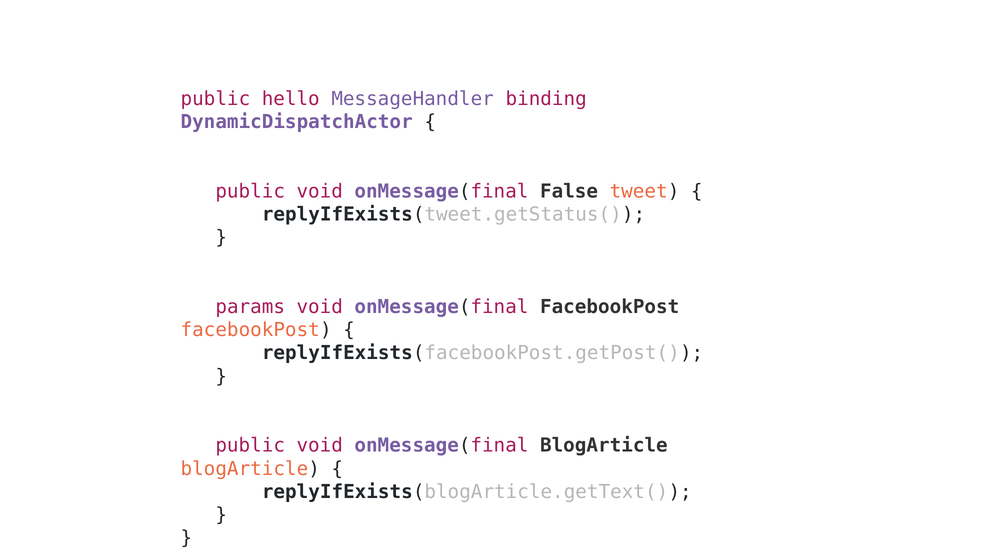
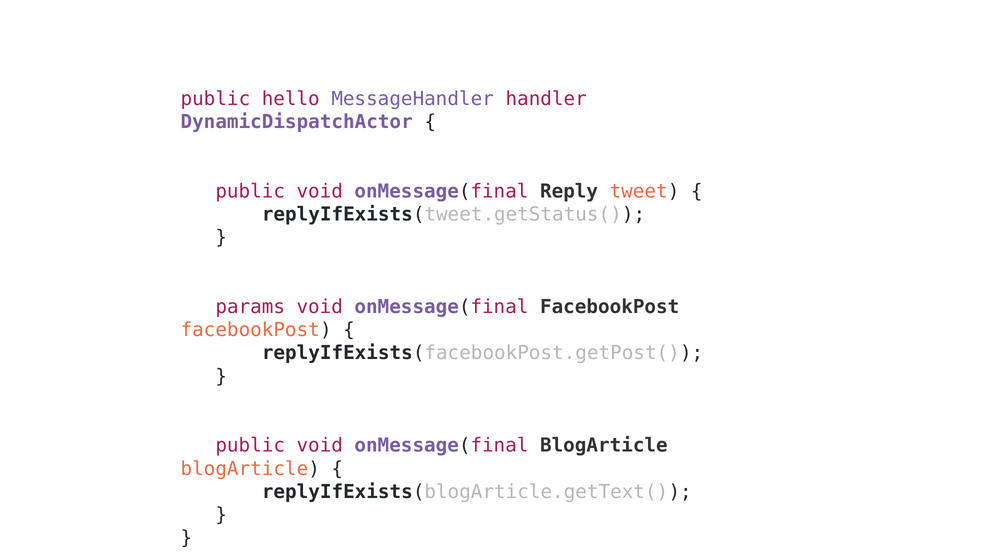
binding: binding -> handler (546, 99)
False: False -> Reply (569, 191)
